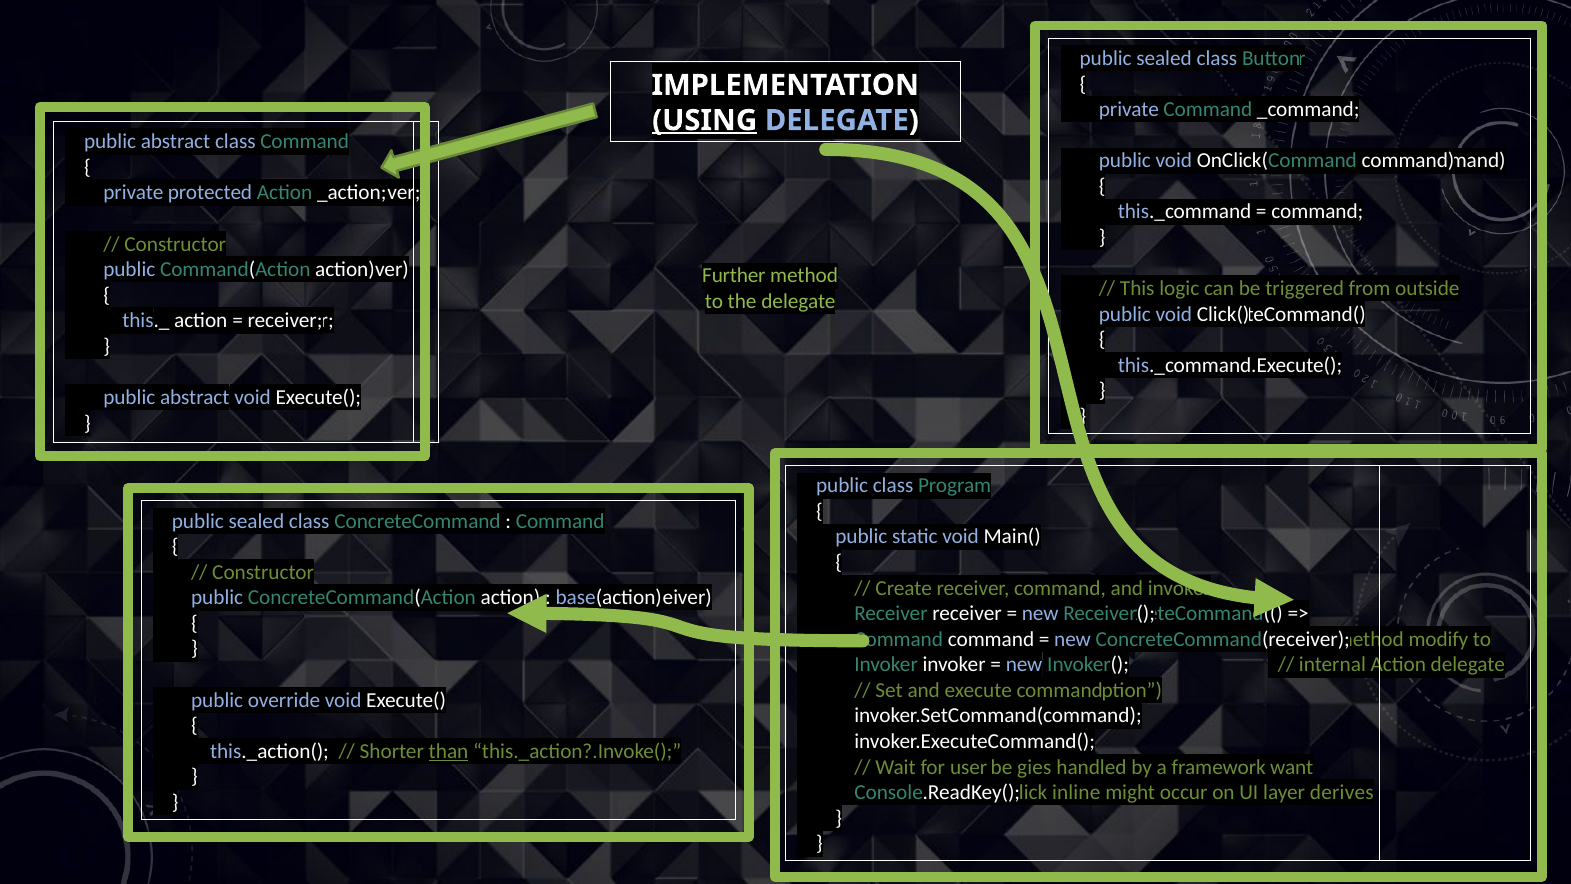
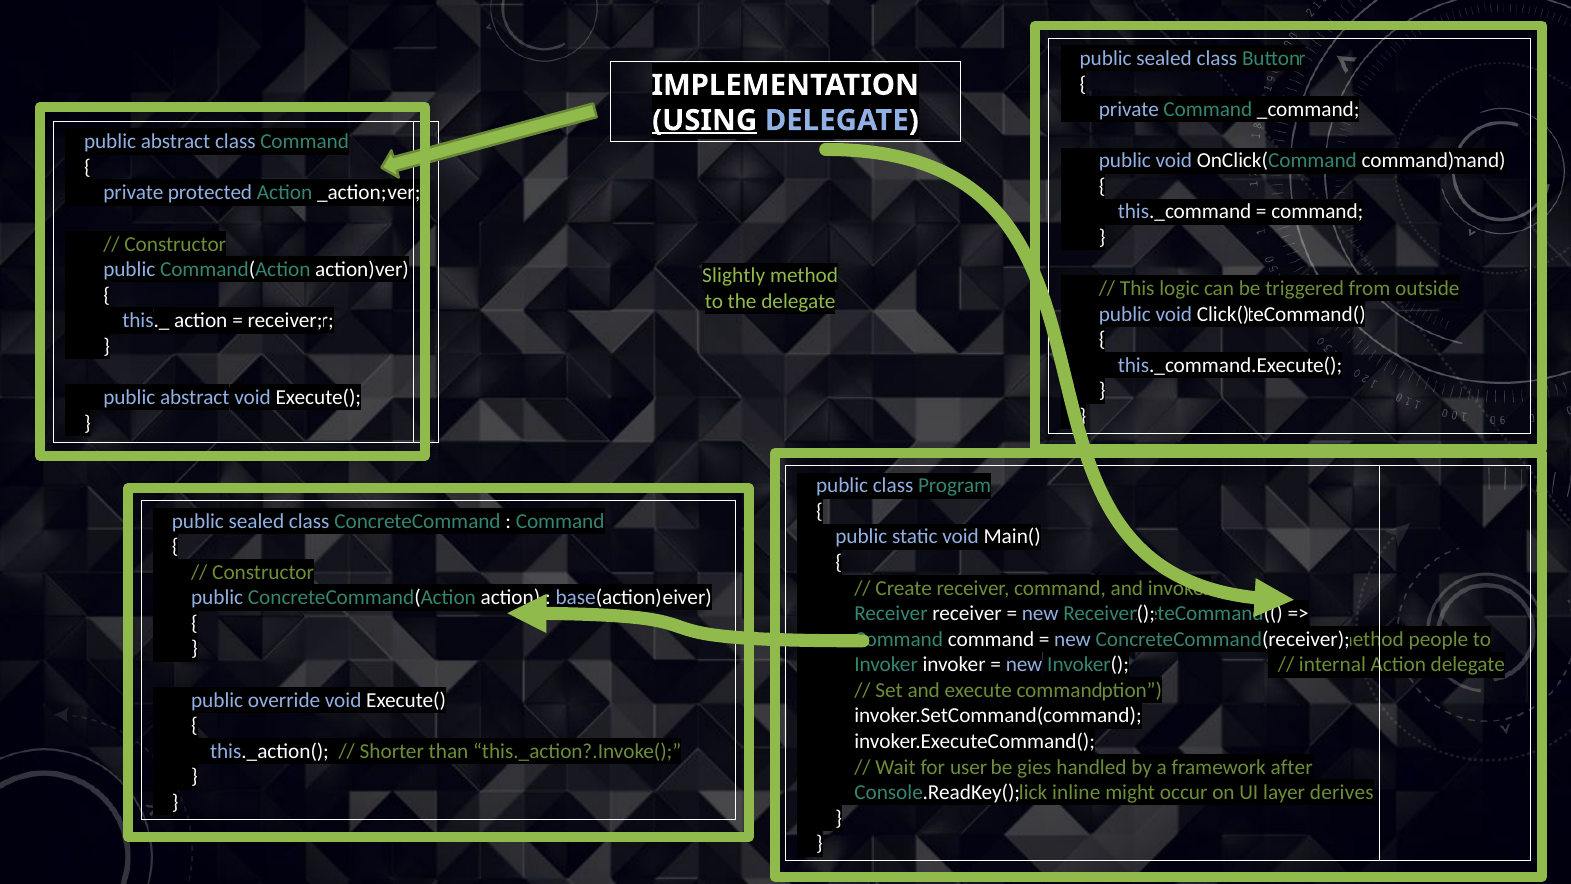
Further: Further -> Slightly (734, 276)
modify: modify -> people (1438, 639)
than underline: present -> none (449, 751)
want: want -> after (1292, 767)
